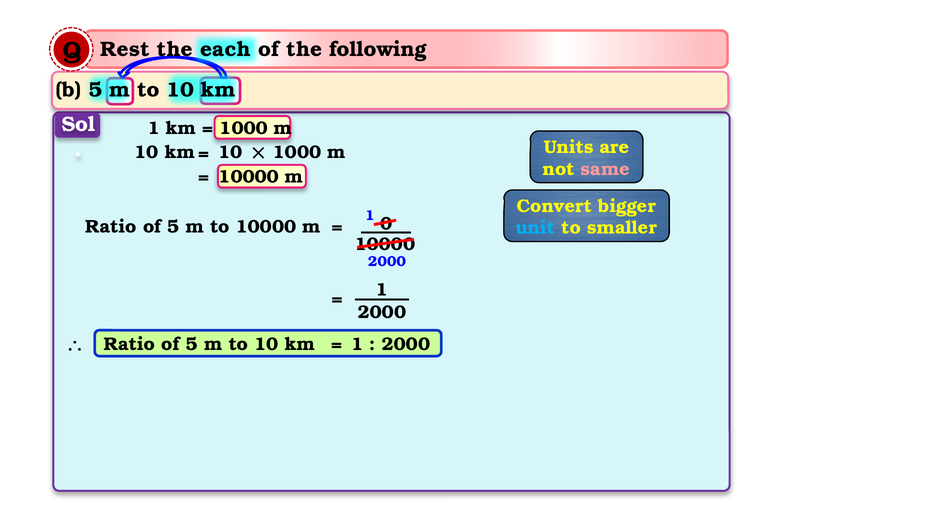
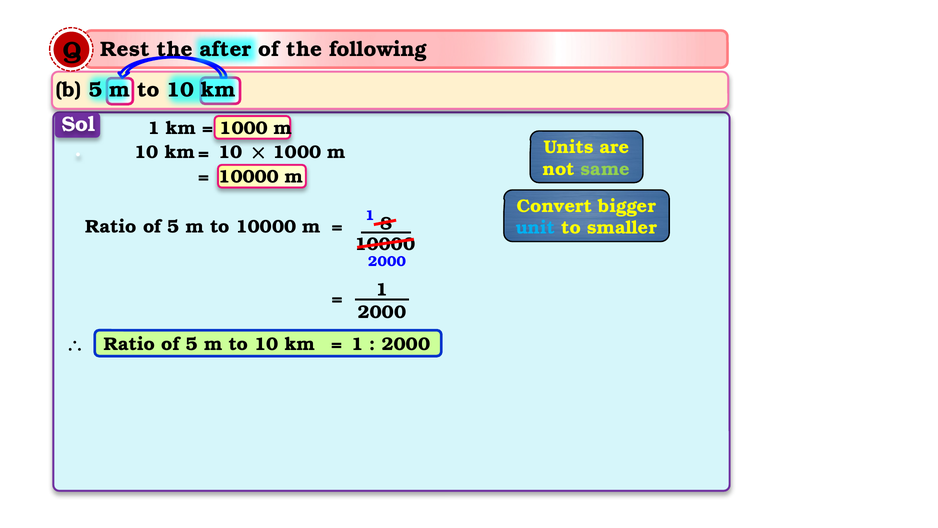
each: each -> after (226, 50)
same colour: pink -> light green (605, 169)
0: 0 -> 8 (386, 223)
